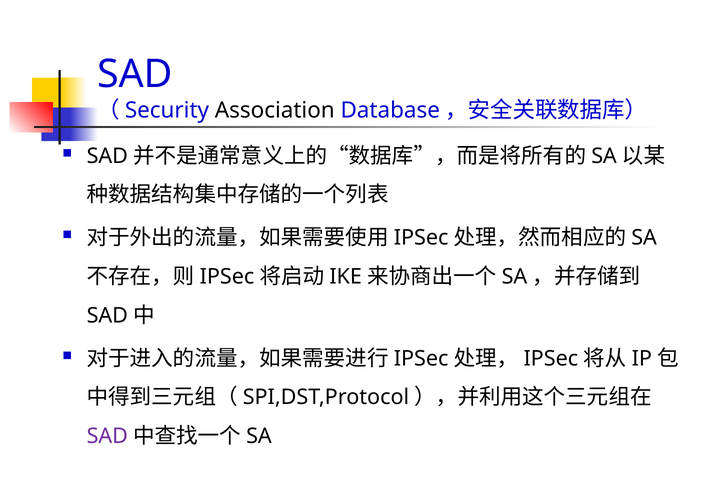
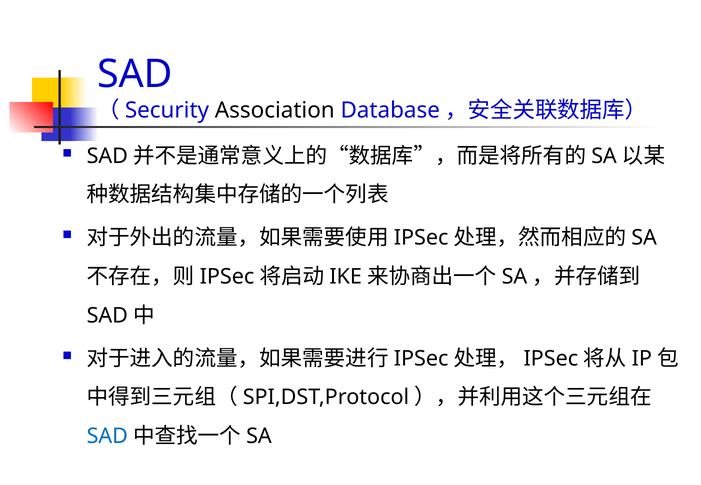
SAD colour: purple -> blue (107, 436)
